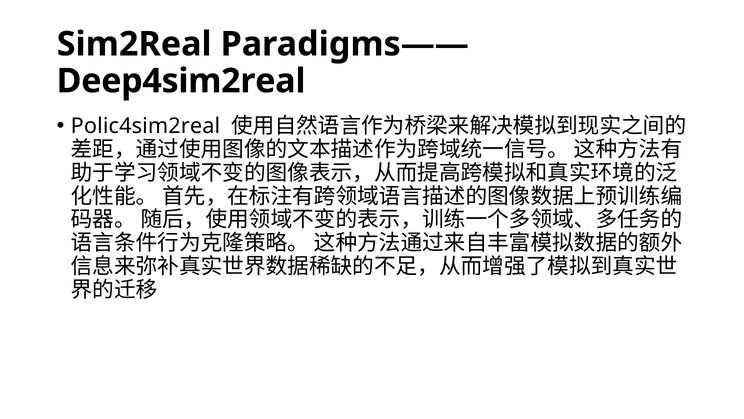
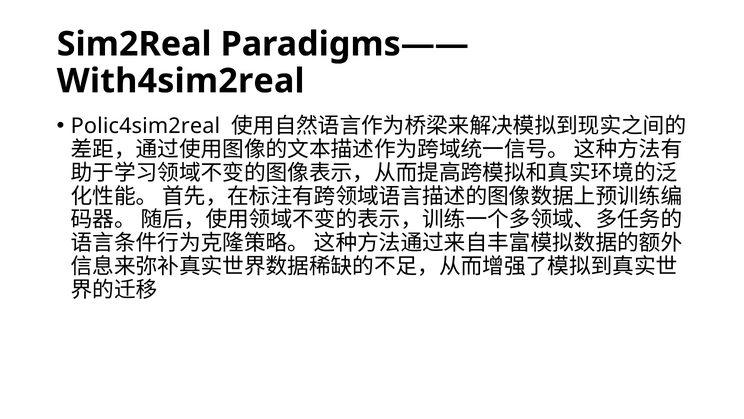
Deep4sim2real: Deep4sim2real -> With4sim2real (181, 81)
